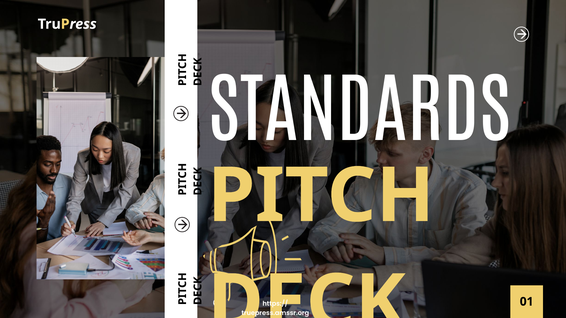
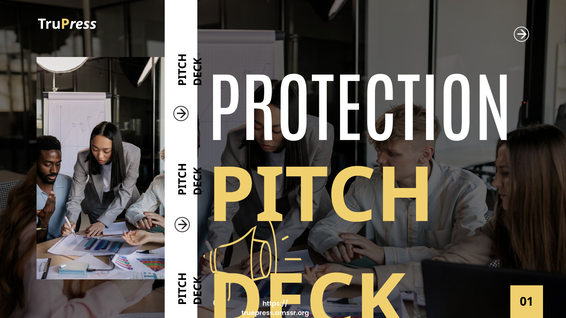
STANDARDS: STANDARDS -> PROTECTION (360, 115)
